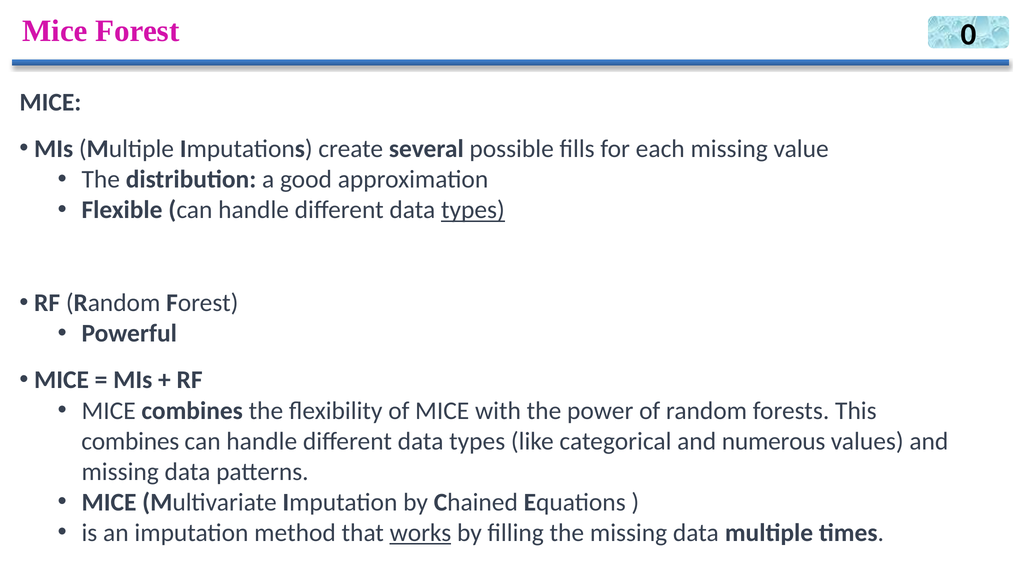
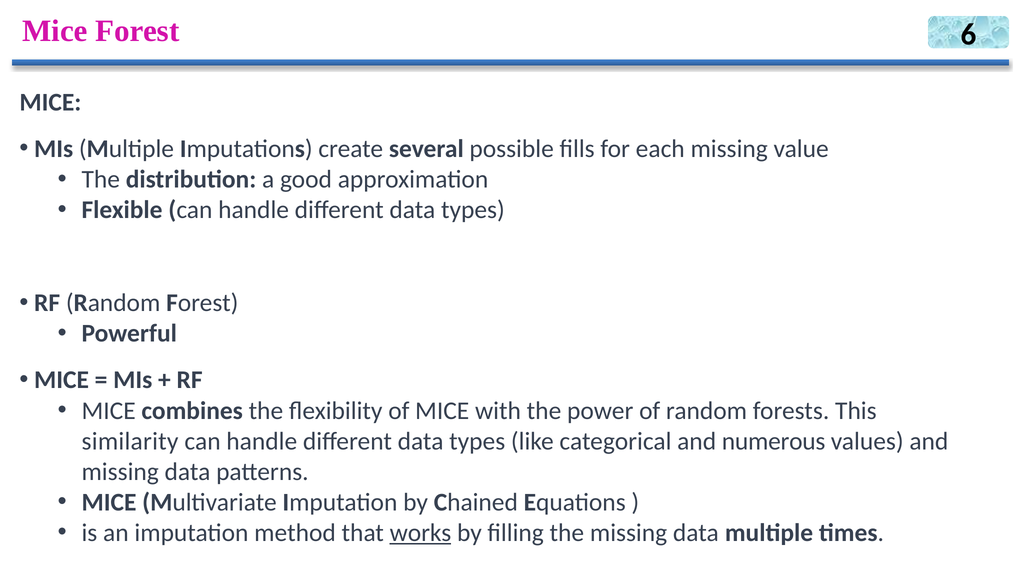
0: 0 -> 6 (969, 34)
types underline: present -> none (473, 210)
combines: combines -> similarity (130, 441)
